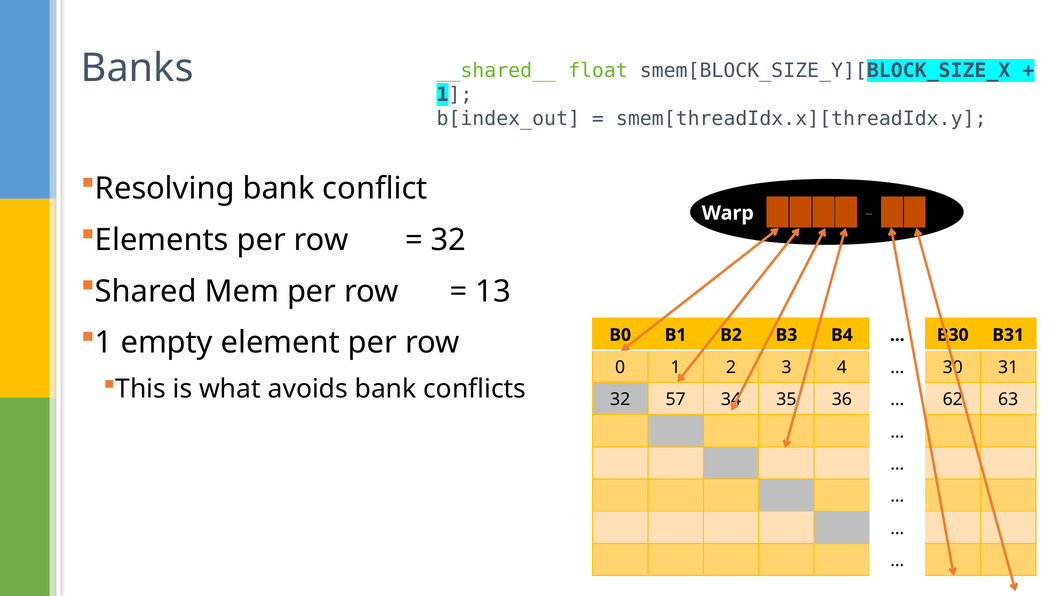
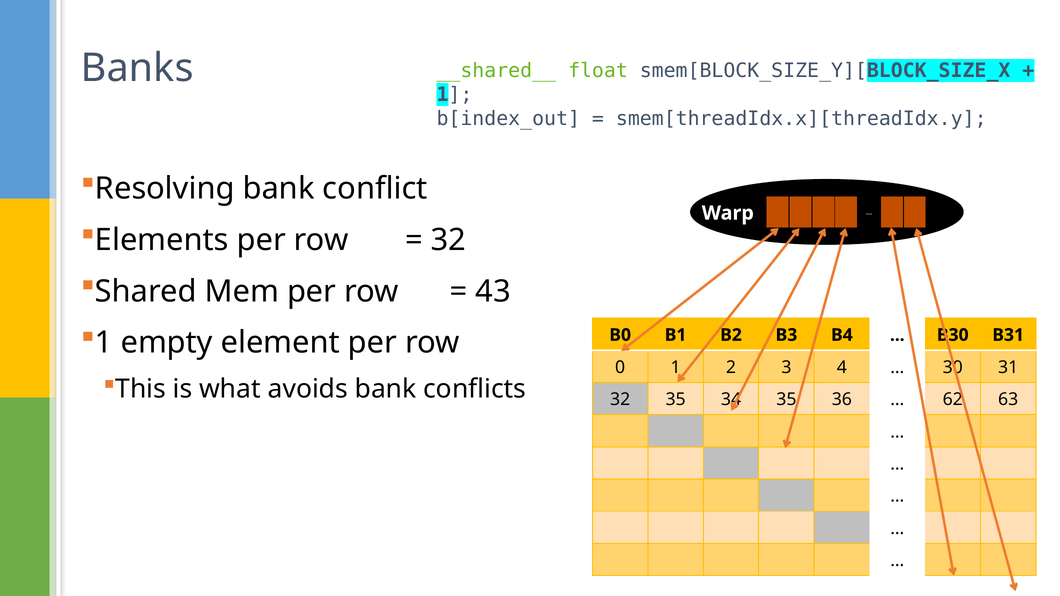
13: 13 -> 43 (493, 291)
32 57: 57 -> 35 (676, 400)
